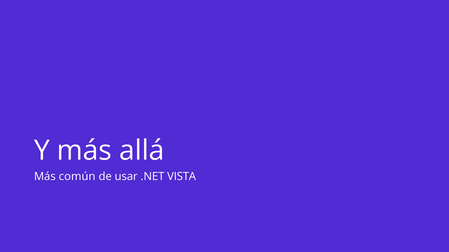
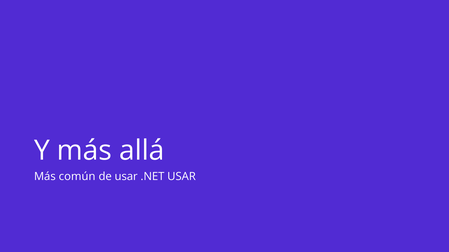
.NET VISTA: VISTA -> USAR (182, 177)
